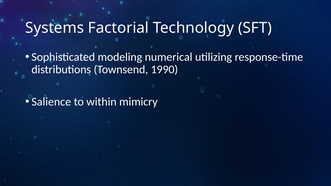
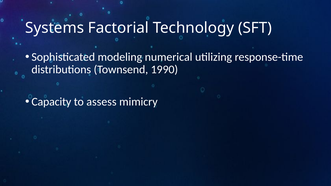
Salience: Salience -> Capacity (51, 102)
within: within -> assess (101, 102)
